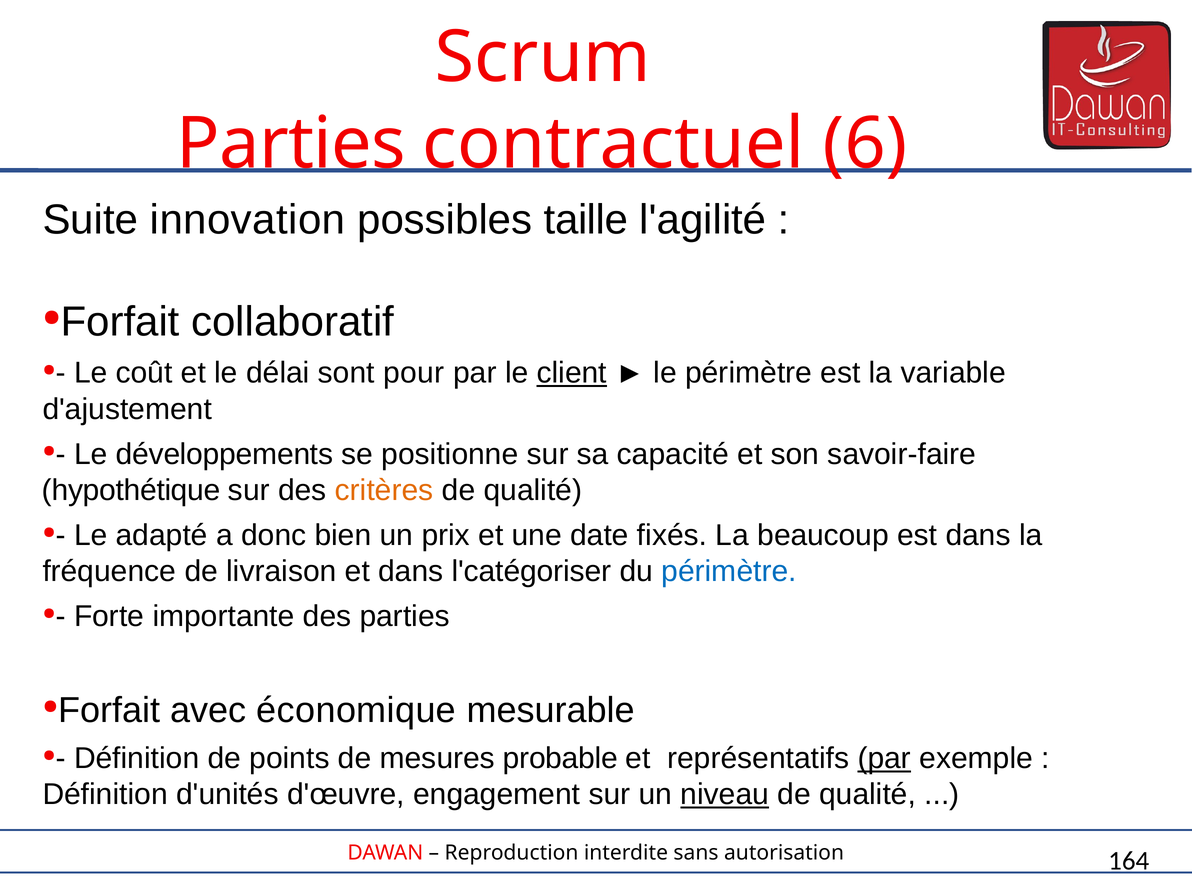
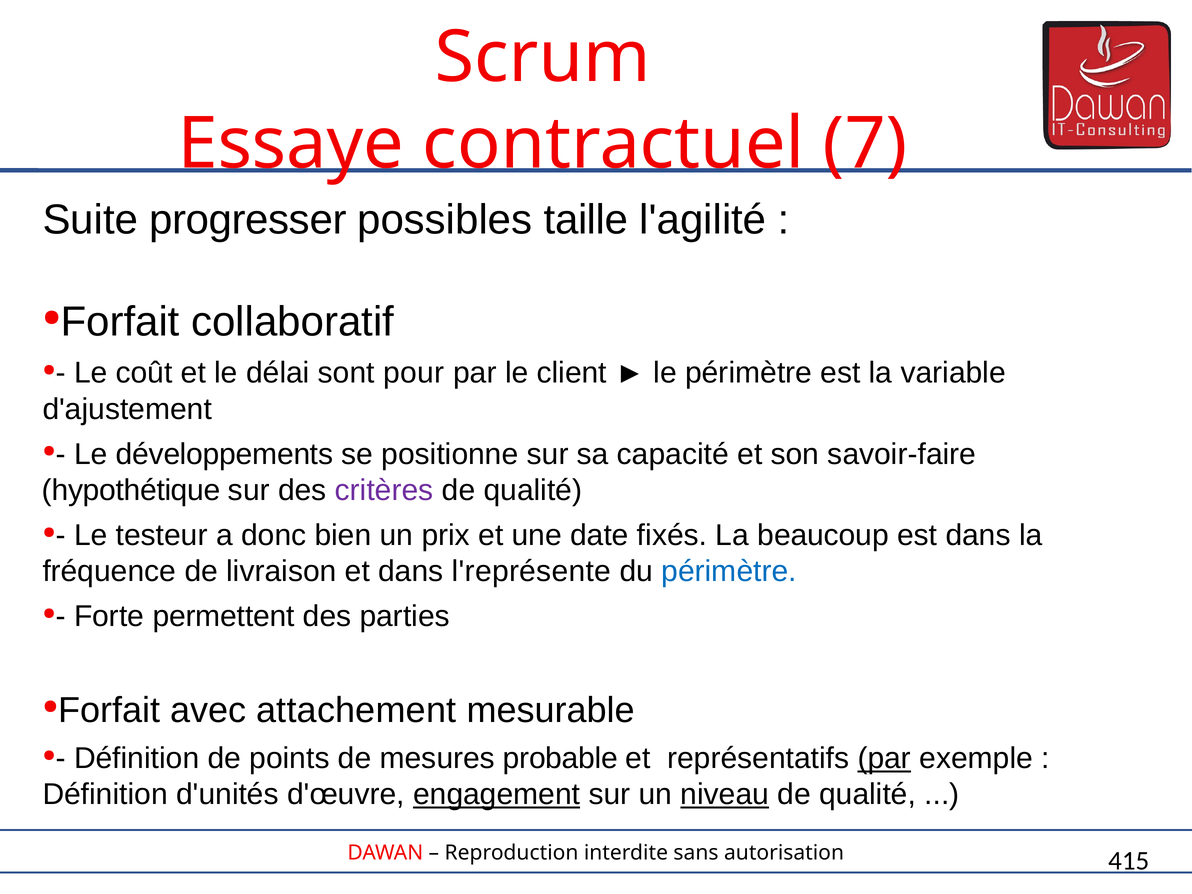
Parties: Parties -> Essaye (291, 144)
6: 6 -> 7 (865, 144)
innovation: innovation -> progresser (248, 220)
client underline: present -> none (572, 373)
critères colour: orange -> purple (384, 490)
adapté: adapté -> testeur (162, 535)
l'catégoriser: l'catégoriser -> l'représente (531, 571)
importante: importante -> permettent (224, 616)
économique: économique -> attachement (356, 710)
engagement underline: none -> present (497, 794)
164: 164 -> 415 (1129, 861)
